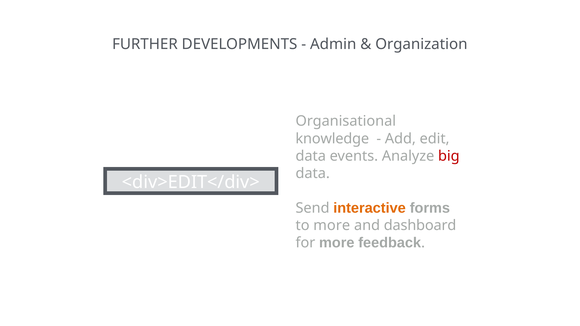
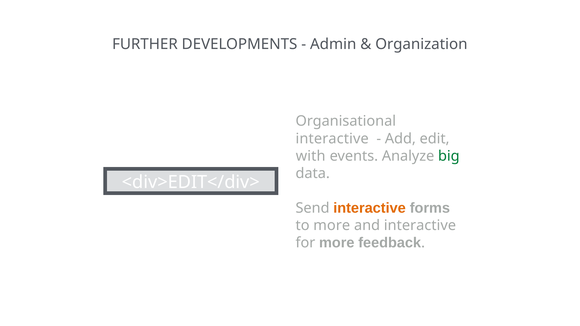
knowledge: knowledge -> interactive (332, 139)
data: data -> with (311, 156)
big colour: red -> green (449, 156)
and dashboard: dashboard -> interactive (420, 226)
